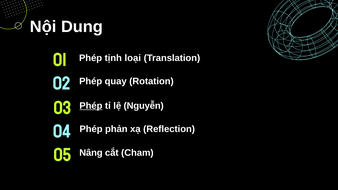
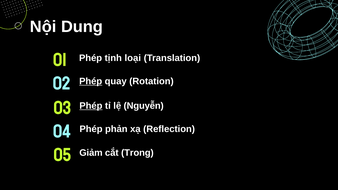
Phép underline: none -> present (91, 81)
Nâng: Nâng -> Giảm (91, 153)
Cham: Cham -> Trong (137, 153)
